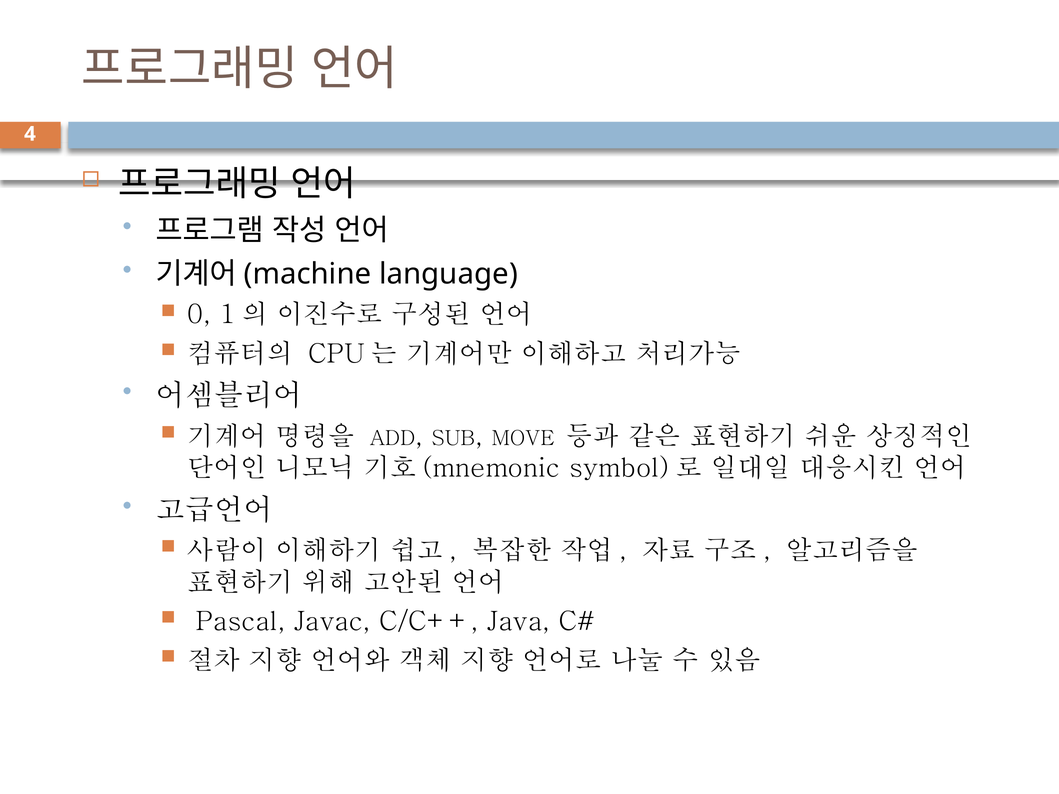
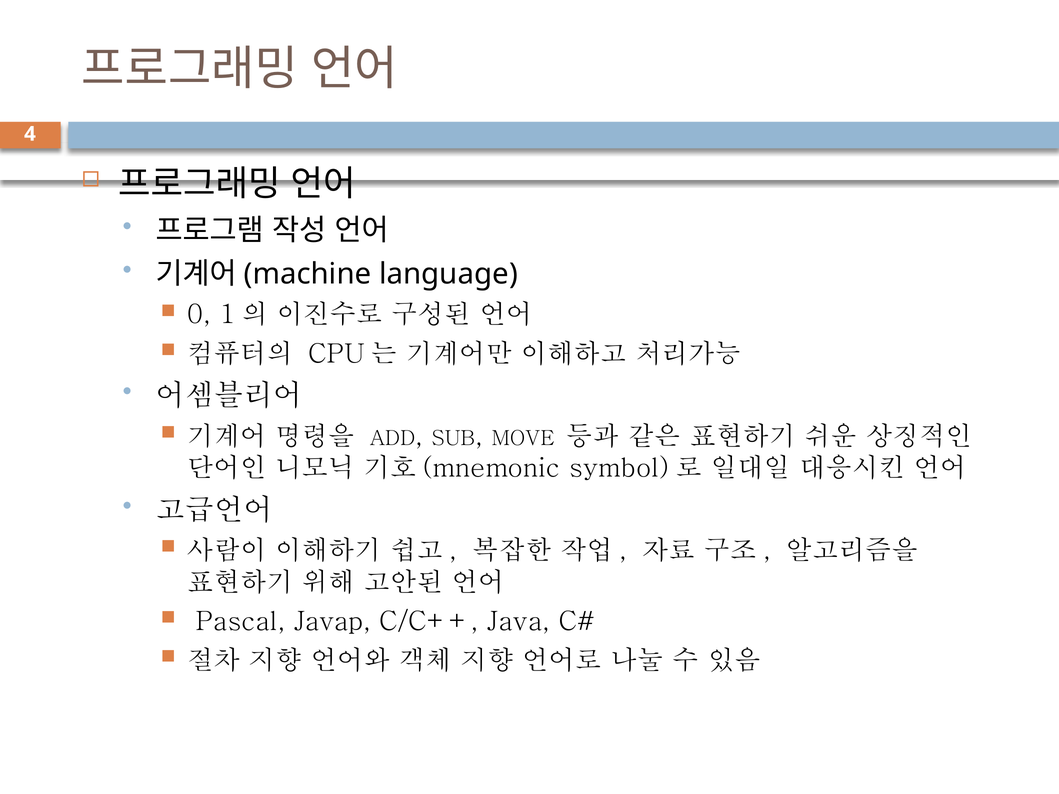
Javac: Javac -> Javap (332, 622)
